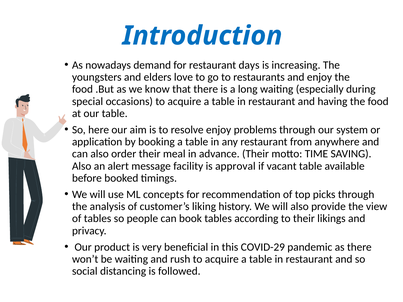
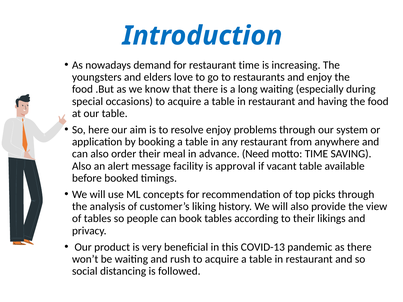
restaurant days: days -> time (249, 65)
advance Their: Their -> Need (256, 154)
COVID-29: COVID-29 -> COVID-13 (263, 247)
